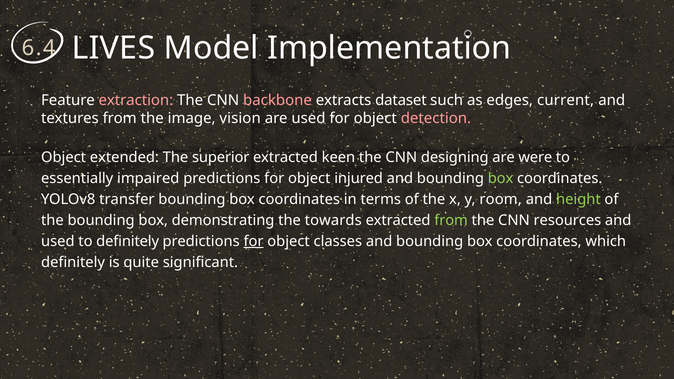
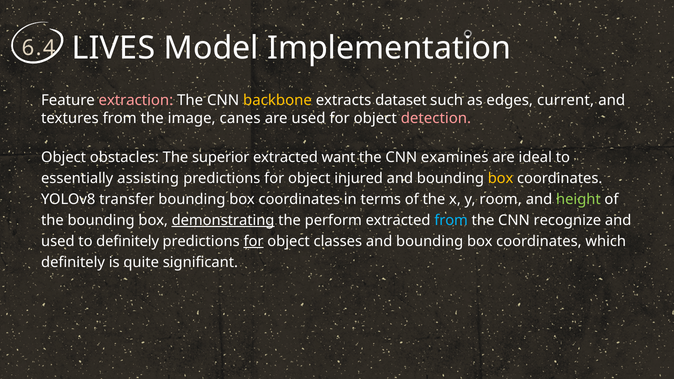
backbone colour: pink -> yellow (278, 100)
vision: vision -> canes (240, 118)
extended: extended -> obstacles (124, 157)
keen: keen -> want (338, 157)
designing: designing -> examines (455, 157)
were: were -> ideal (535, 157)
impaired: impaired -> assisting (148, 178)
box colour: light green -> yellow (501, 178)
demonstrating underline: none -> present (223, 220)
towards: towards -> perform (333, 220)
from colour: light green -> light blue (451, 220)
resources: resources -> recognize (567, 220)
